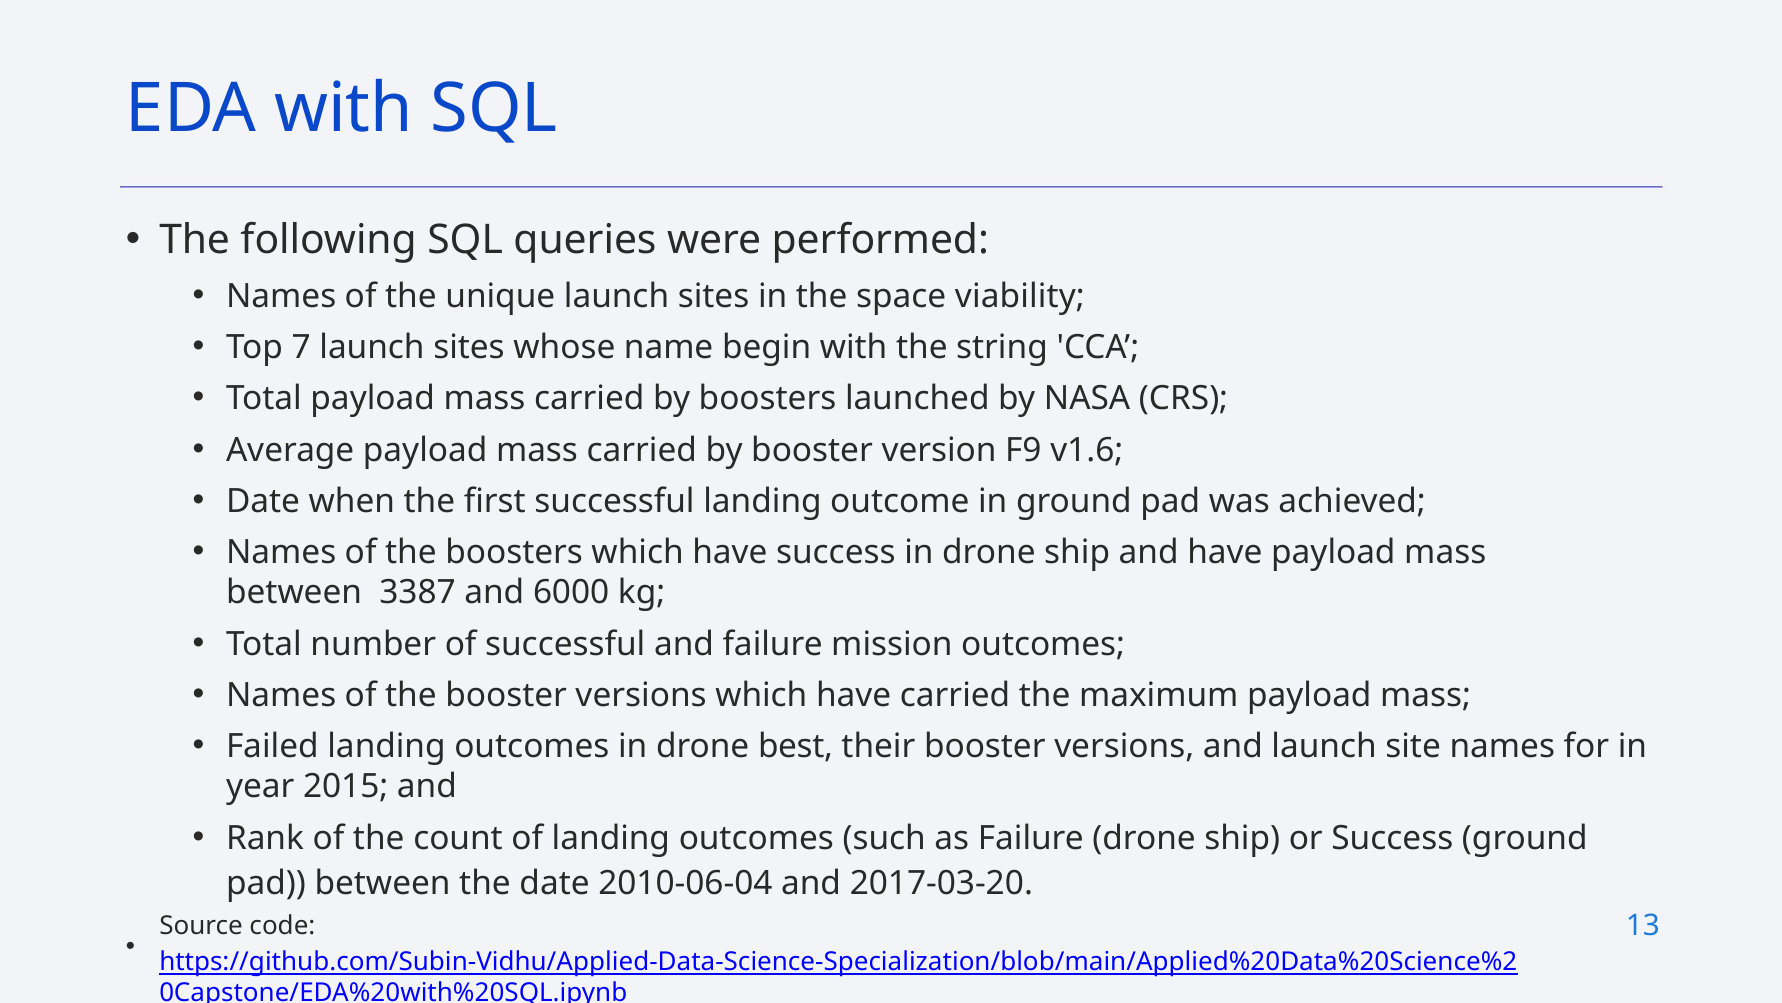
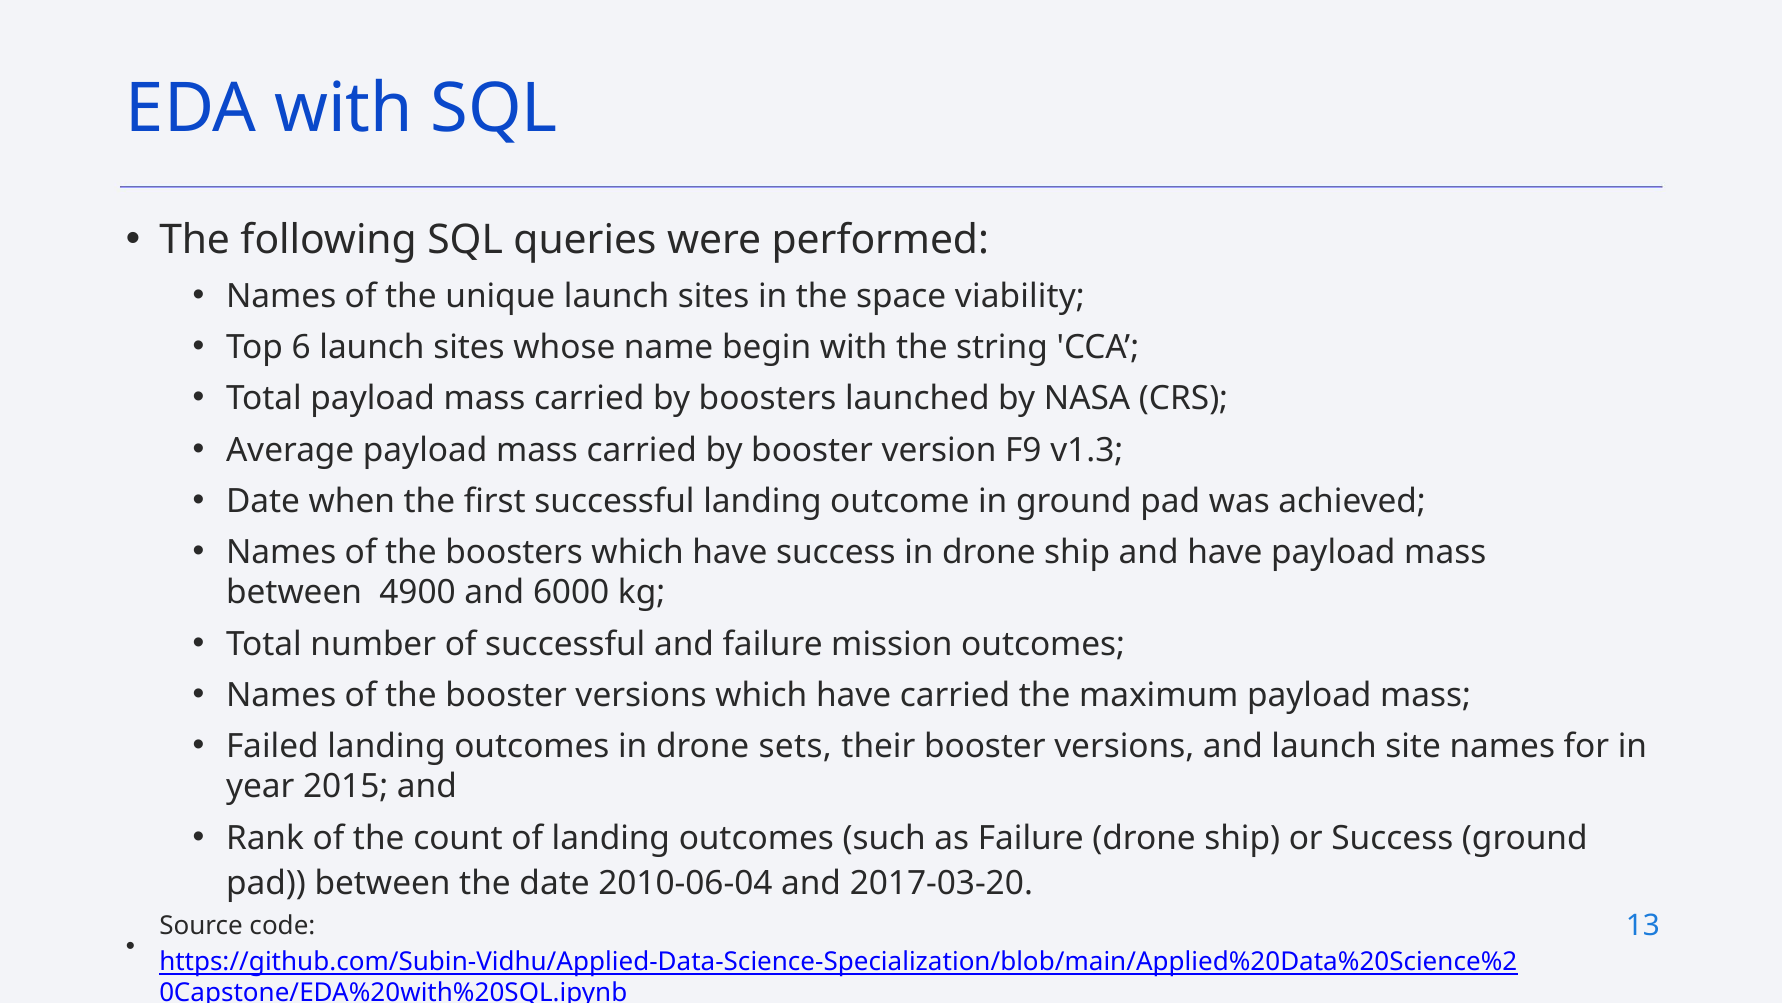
7: 7 -> 6 (301, 347)
v1.6: v1.6 -> v1.3 (1087, 450)
3387: 3387 -> 4900 (418, 592)
best: best -> sets (795, 746)
